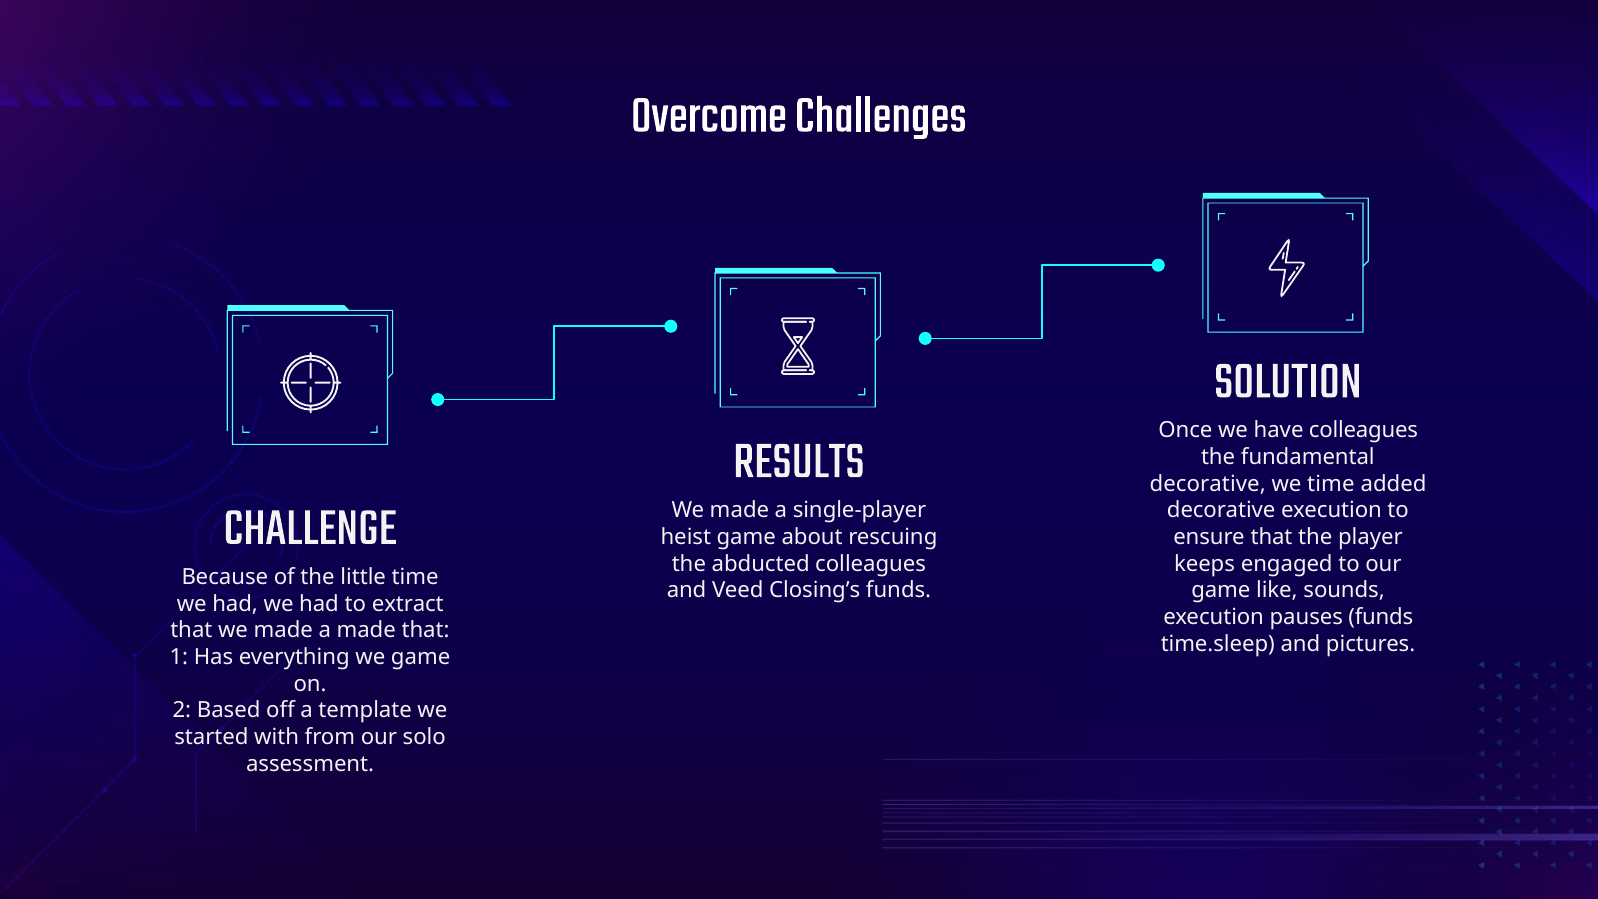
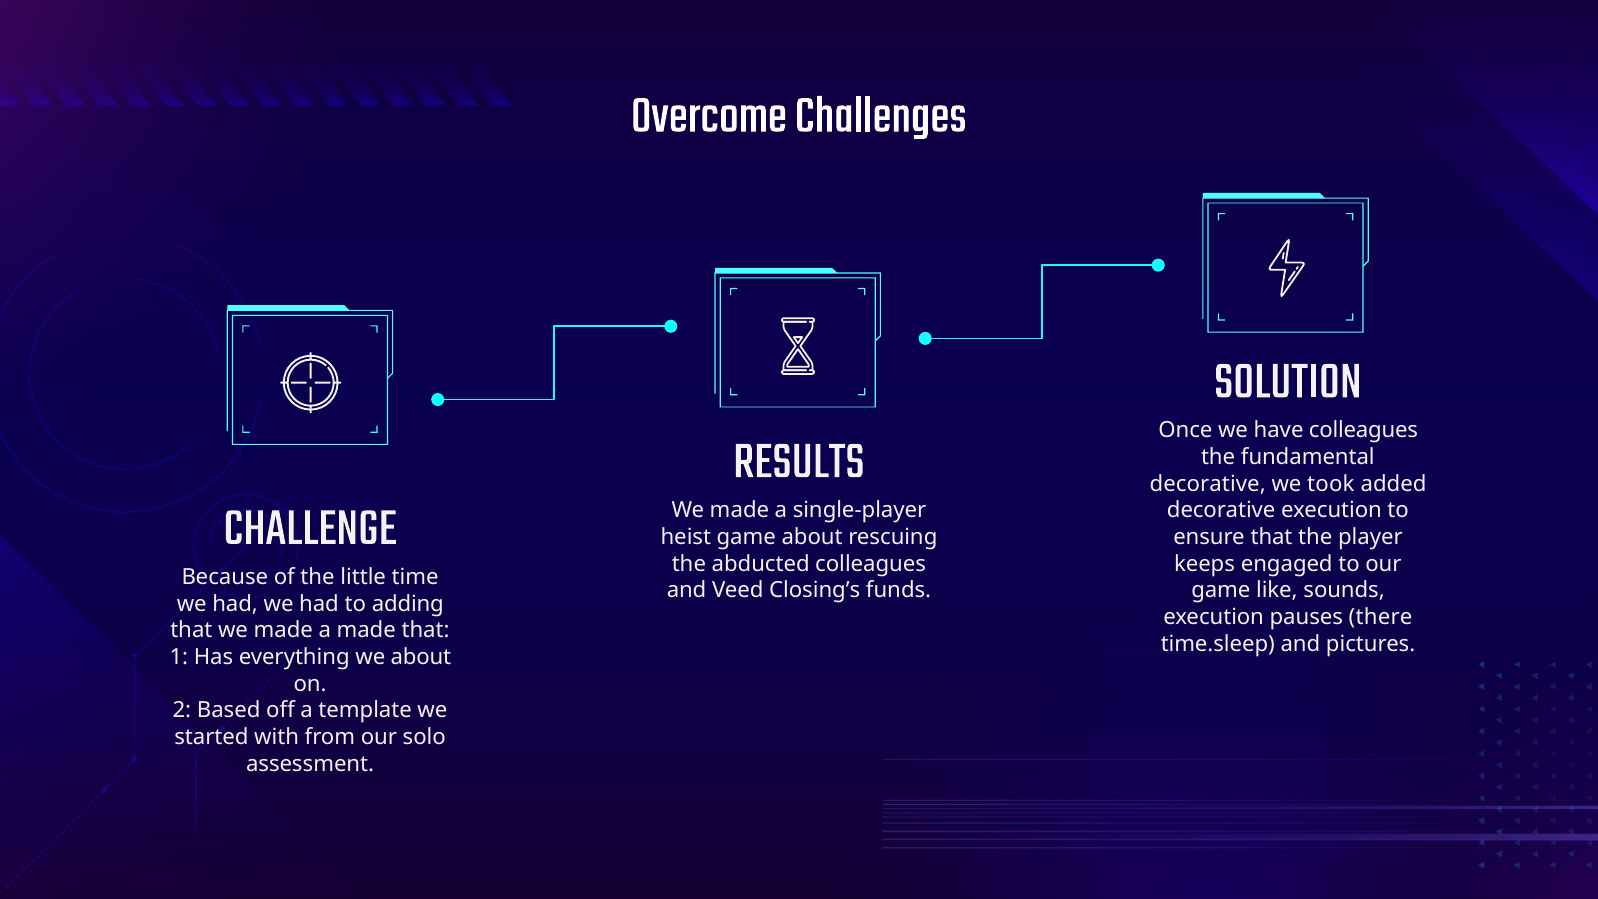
we time: time -> took (1331, 484)
extract: extract -> adding (408, 604)
pauses funds: funds -> there (1381, 617)
we game: game -> about (421, 657)
